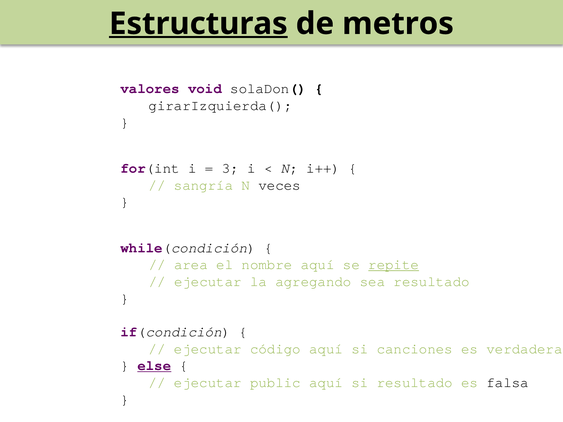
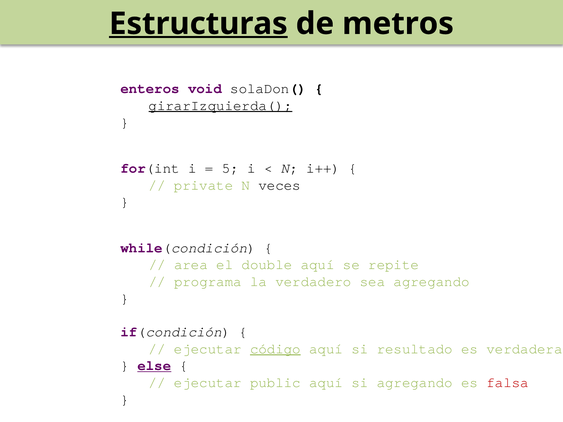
valores: valores -> enteros (150, 89)
girarIzquierda( underline: none -> present (220, 106)
3: 3 -> 5 (230, 168)
sangría: sangría -> private (204, 185)
nombre: nombre -> double (267, 265)
repite underline: present -> none (394, 265)
ejecutar: ejecutar -> programa (208, 282)
agregando: agregando -> verdadero (313, 282)
sea resultado: resultado -> agregando (432, 282)
código underline: none -> present (275, 349)
canciones: canciones -> resultado (415, 349)
si resultado: resultado -> agregando (415, 383)
falsa colour: black -> red (508, 383)
